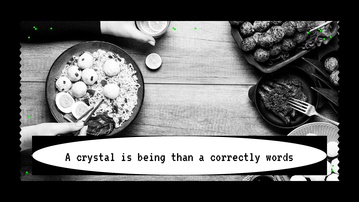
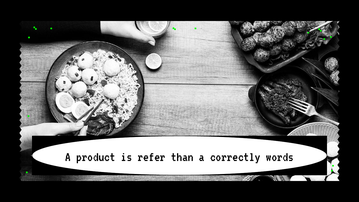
crystal: crystal -> product (96, 156)
being: being -> refer (152, 156)
